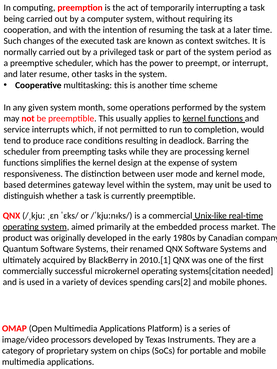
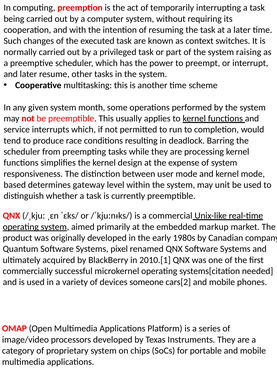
period: period -> raising (249, 52)
process: process -> markup (214, 227)
their: their -> pixel (119, 249)
spending: spending -> someone (147, 282)
